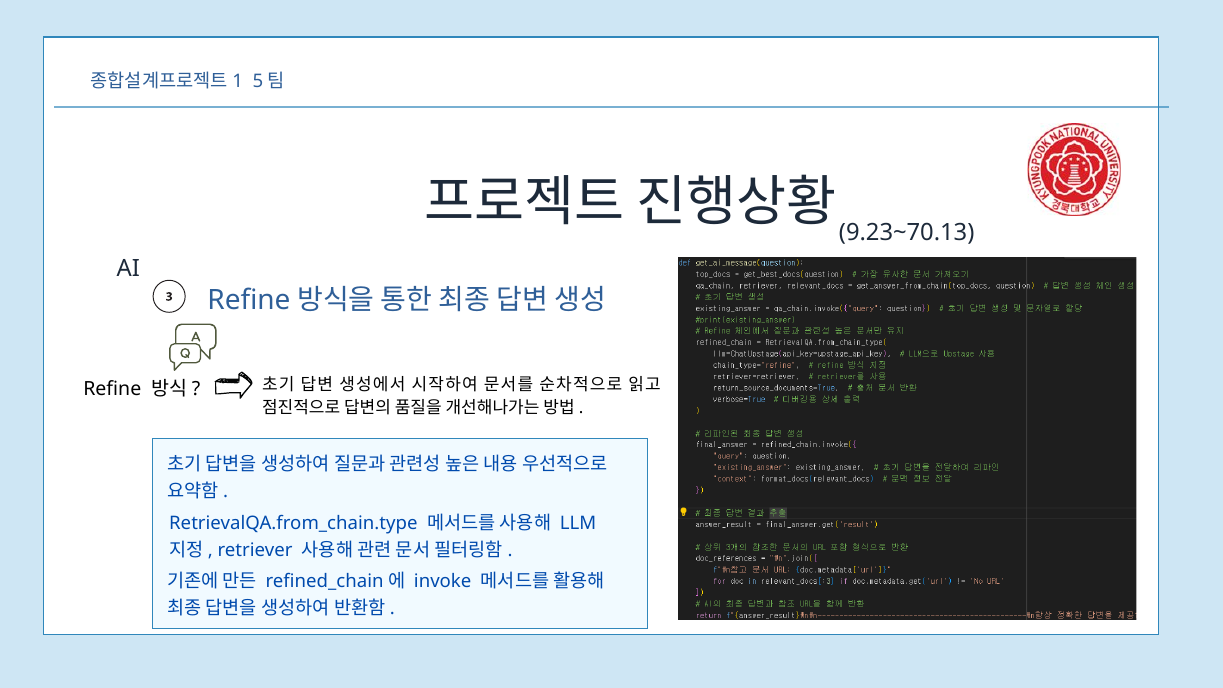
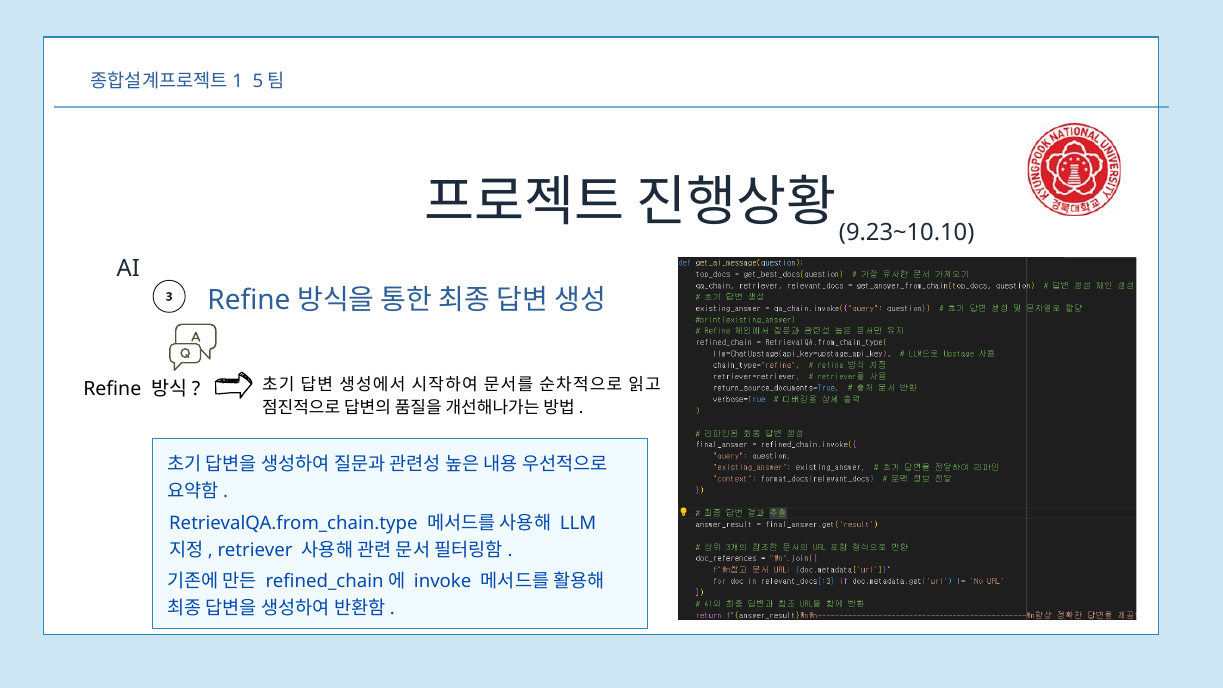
9.23~70.13: 9.23~70.13 -> 9.23~10.10 (907, 232)
